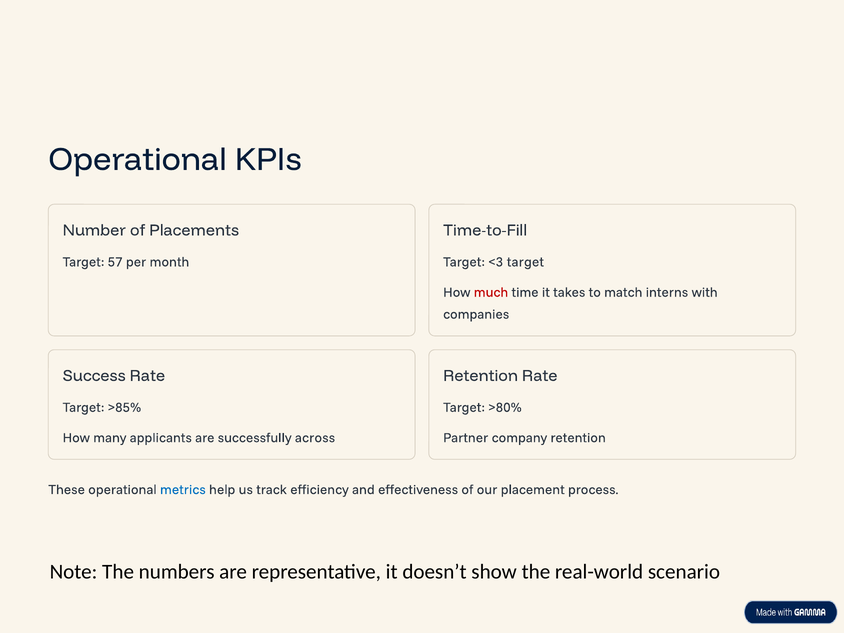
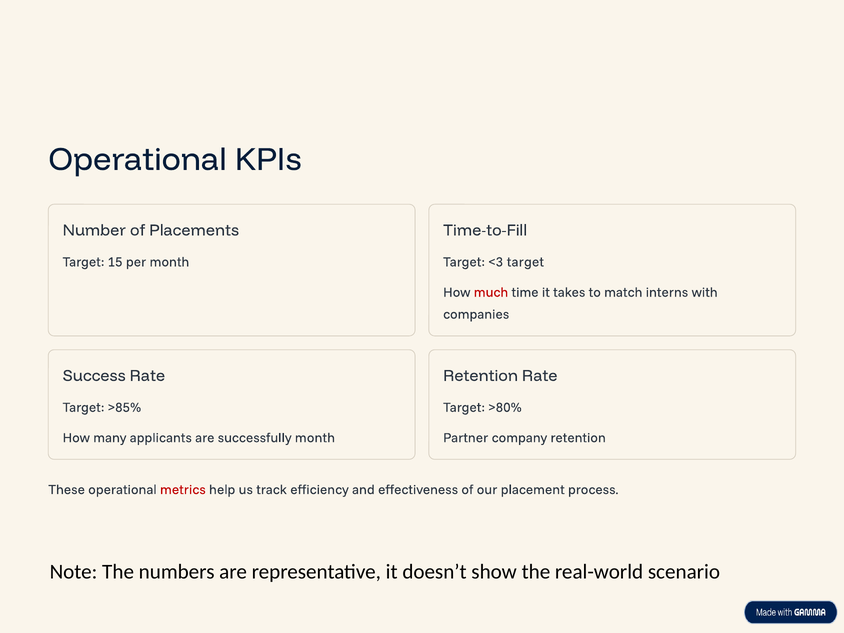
57: 57 -> 15 (115, 262)
successfully across: across -> month (315, 438)
metrics colour: blue -> red (183, 490)
